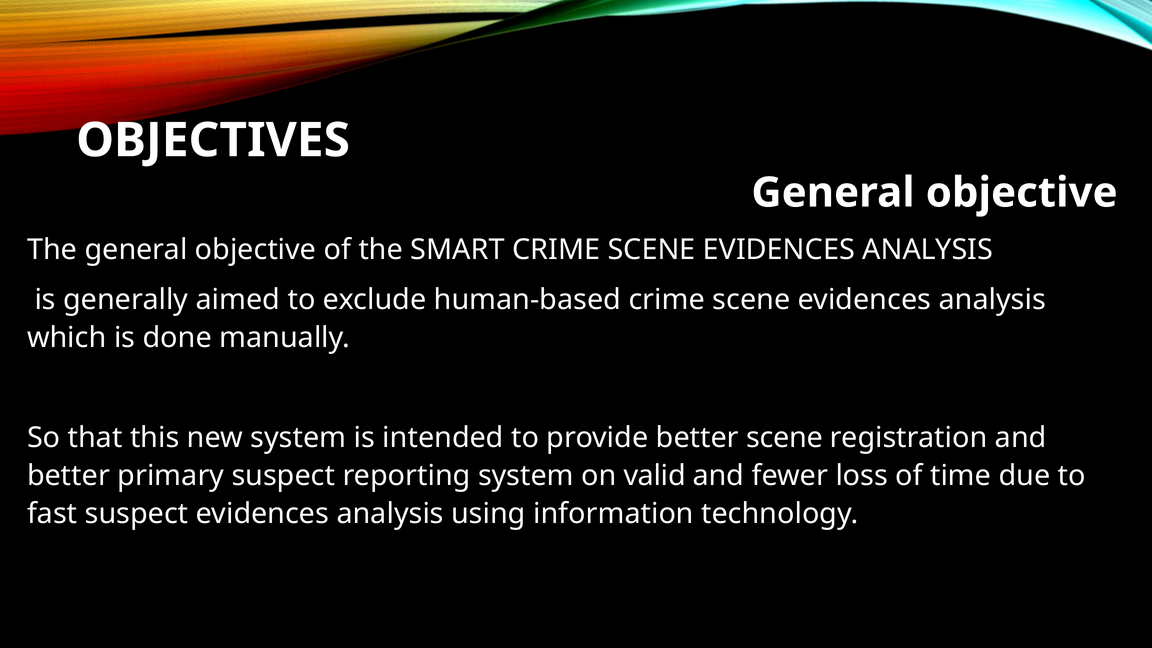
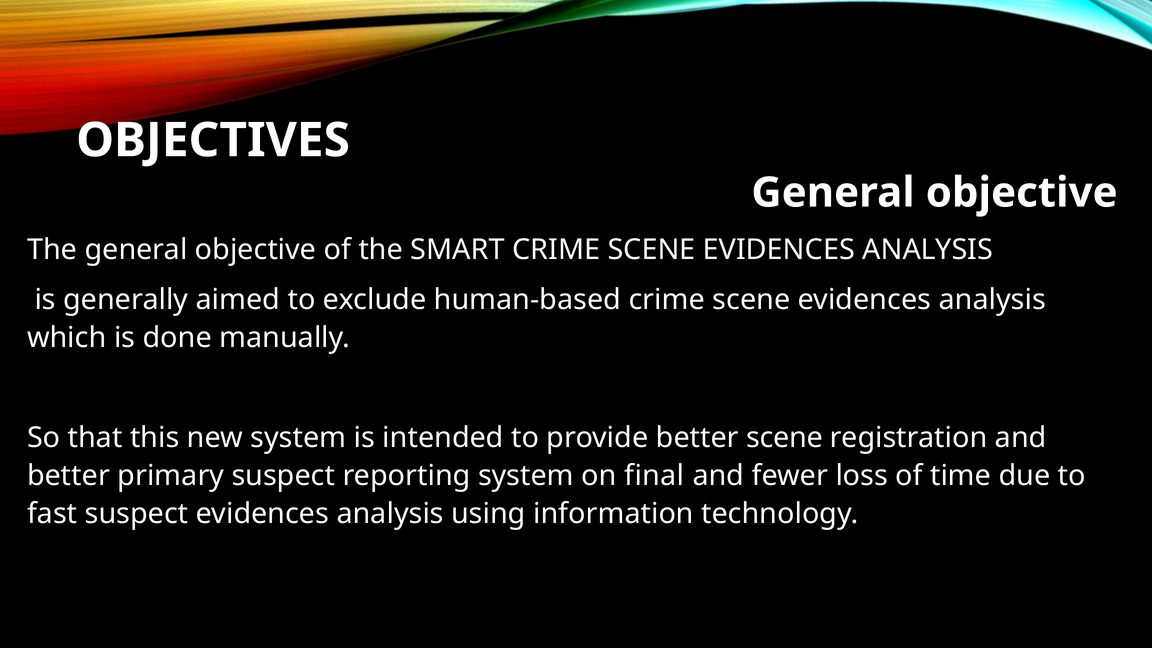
valid: valid -> final (654, 476)
